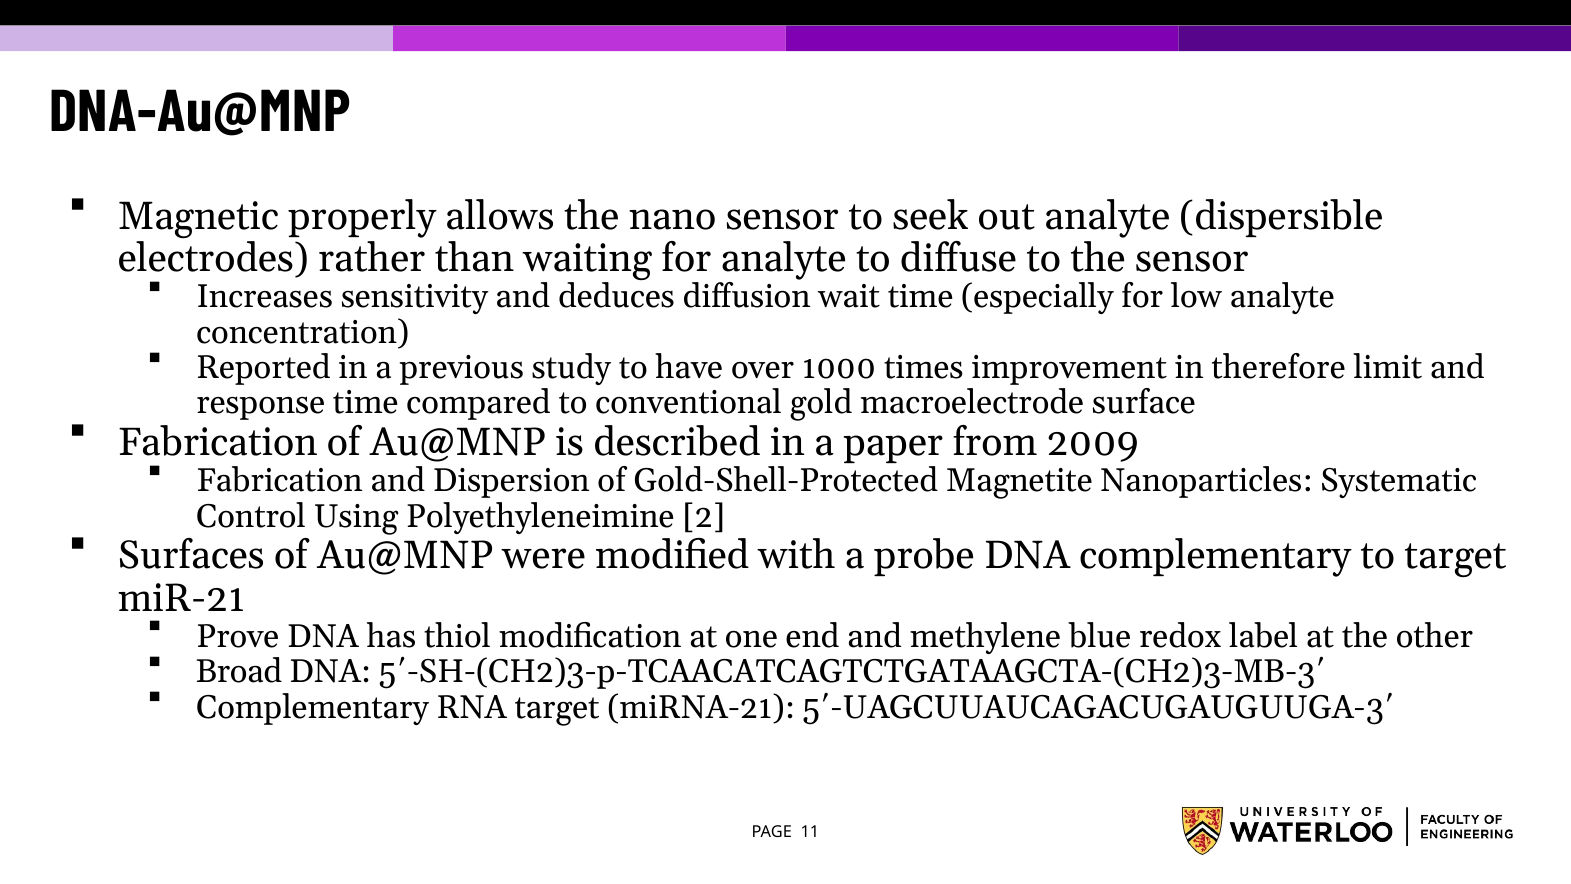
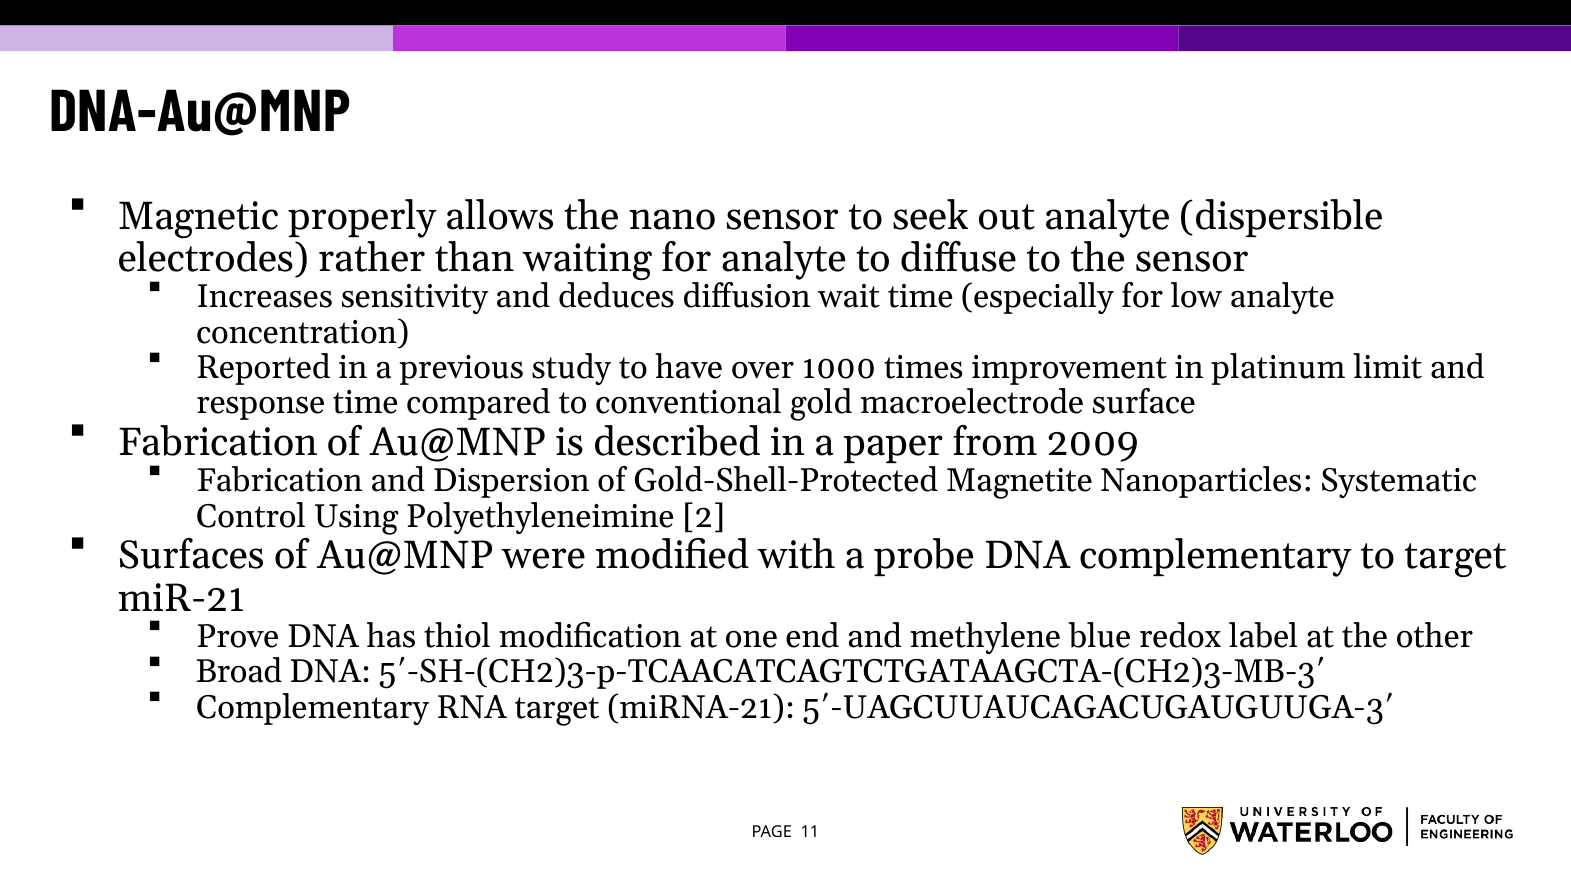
therefore: therefore -> platinum (1278, 367)
